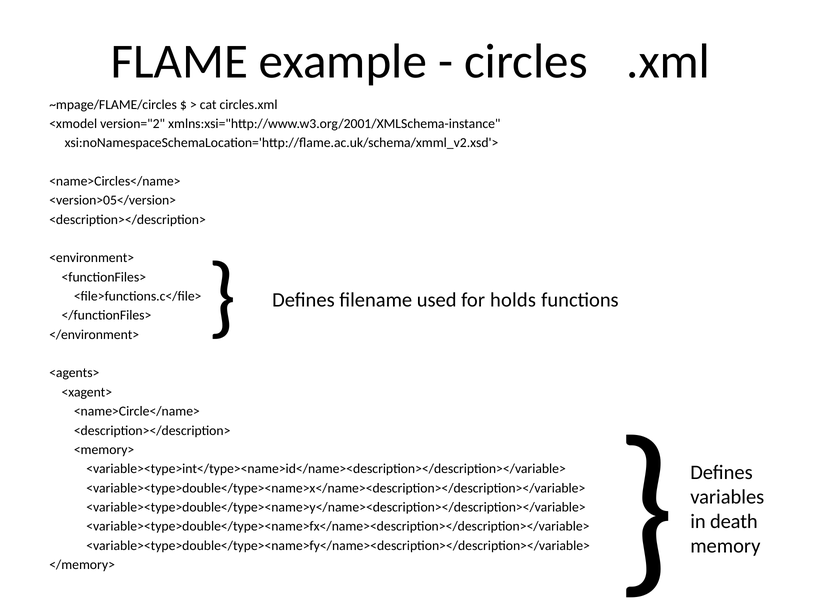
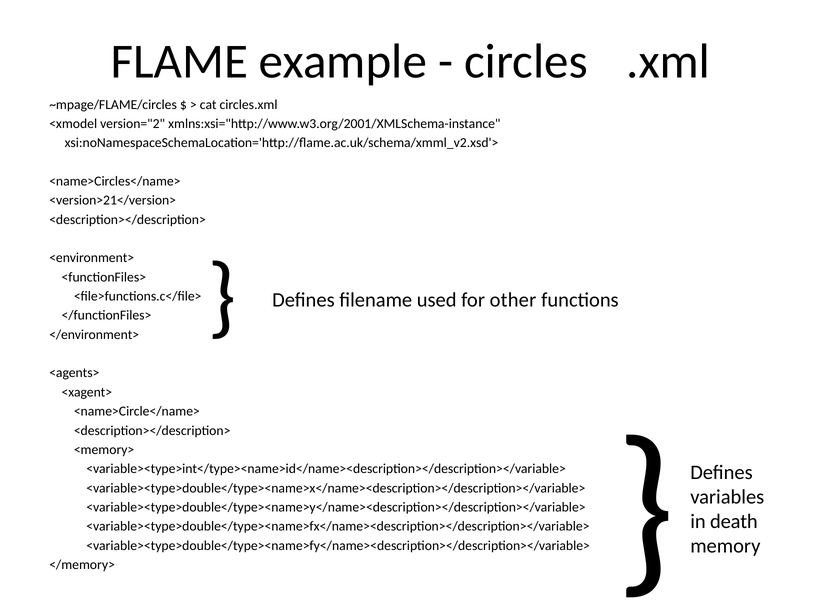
<version>05</version>: <version>05</version> -> <version>21</version> (113, 200)
holds: holds -> other (513, 300)
